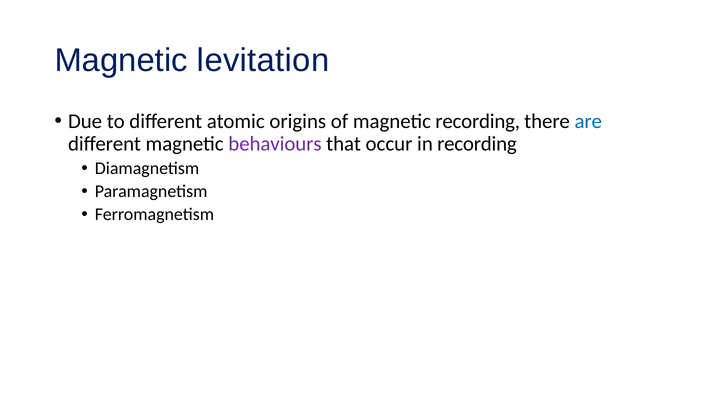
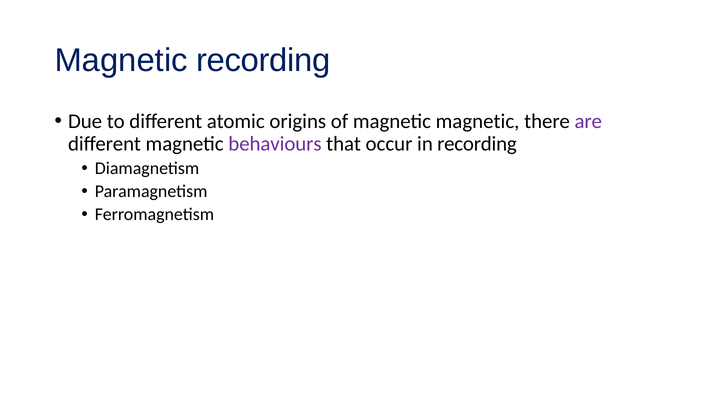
Magnetic levitation: levitation -> recording (263, 60)
magnetic recording: recording -> magnetic (478, 121)
are colour: blue -> purple (588, 121)
